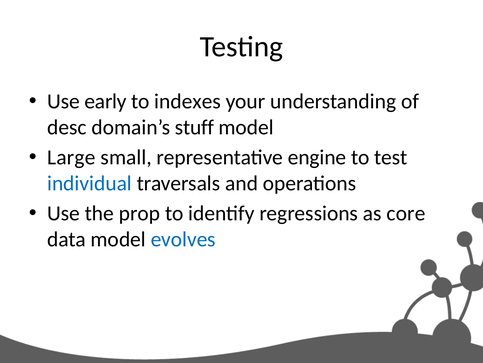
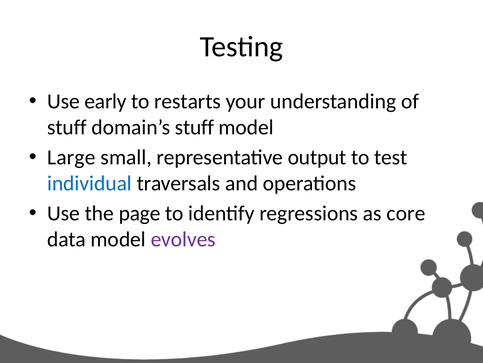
indexes: indexes -> restarts (188, 101)
desc: desc -> stuff (67, 127)
engine: engine -> output (317, 157)
prop: prop -> page (140, 213)
evolves colour: blue -> purple (183, 239)
